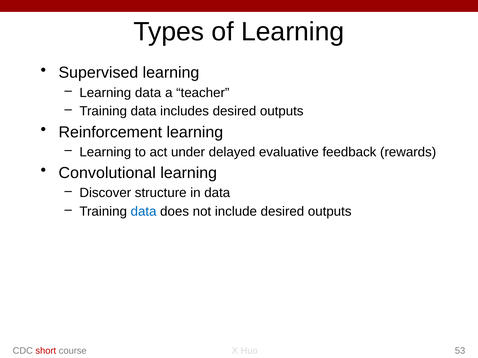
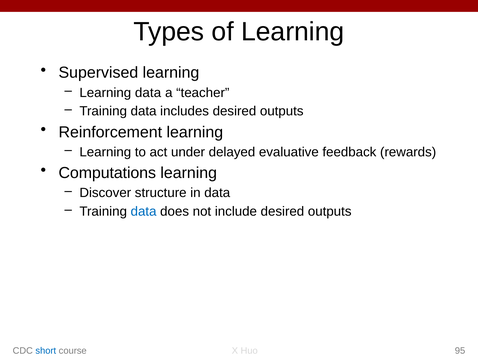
Convolutional: Convolutional -> Computations (107, 173)
short colour: red -> blue (46, 351)
53: 53 -> 95 (460, 351)
